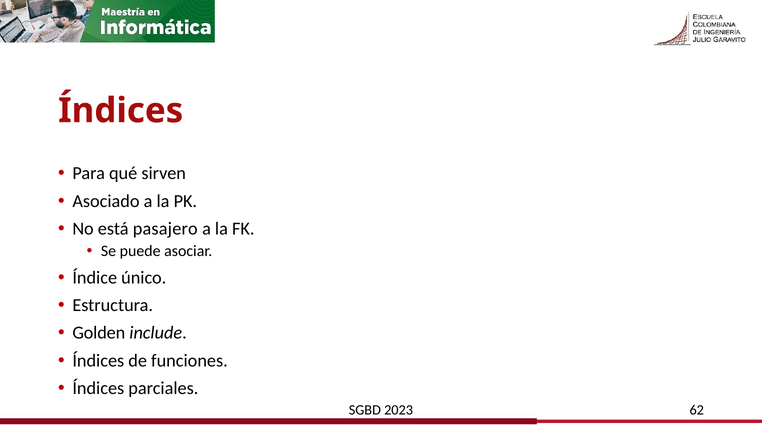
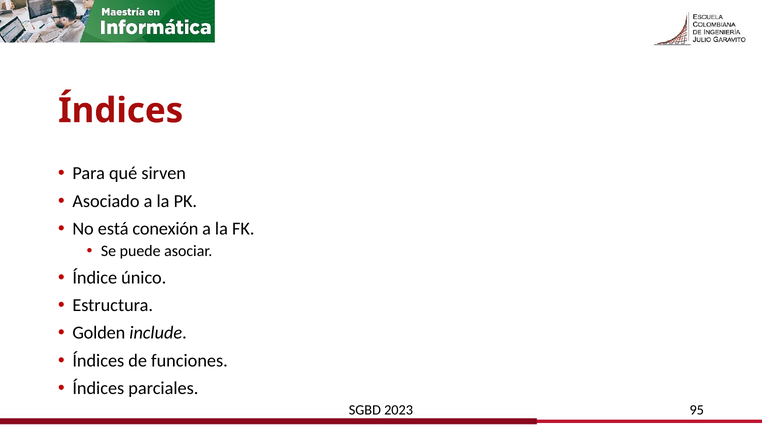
pasajero: pasajero -> conexión (165, 229)
62: 62 -> 95 (697, 410)
